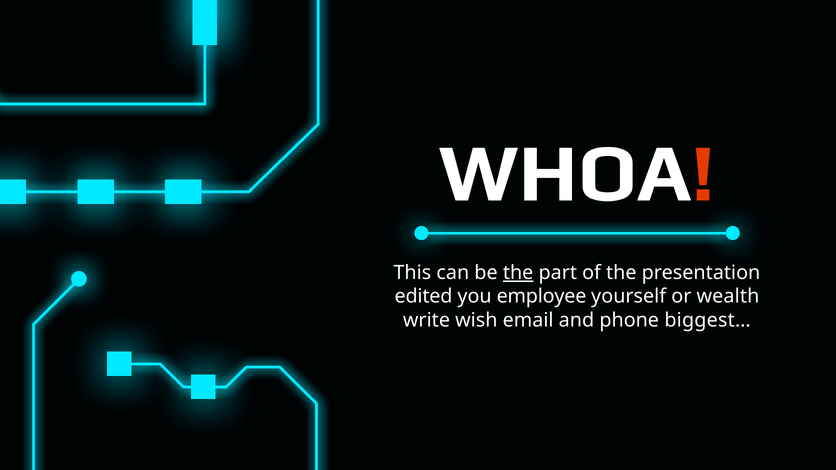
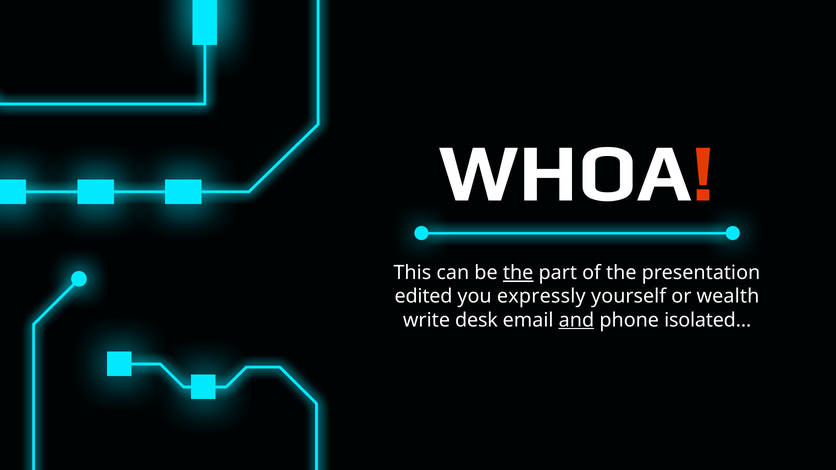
employee: employee -> expressly (541, 297)
wish: wish -> desk (476, 320)
and underline: none -> present (576, 320)
biggest…: biggest… -> isolated… (708, 320)
